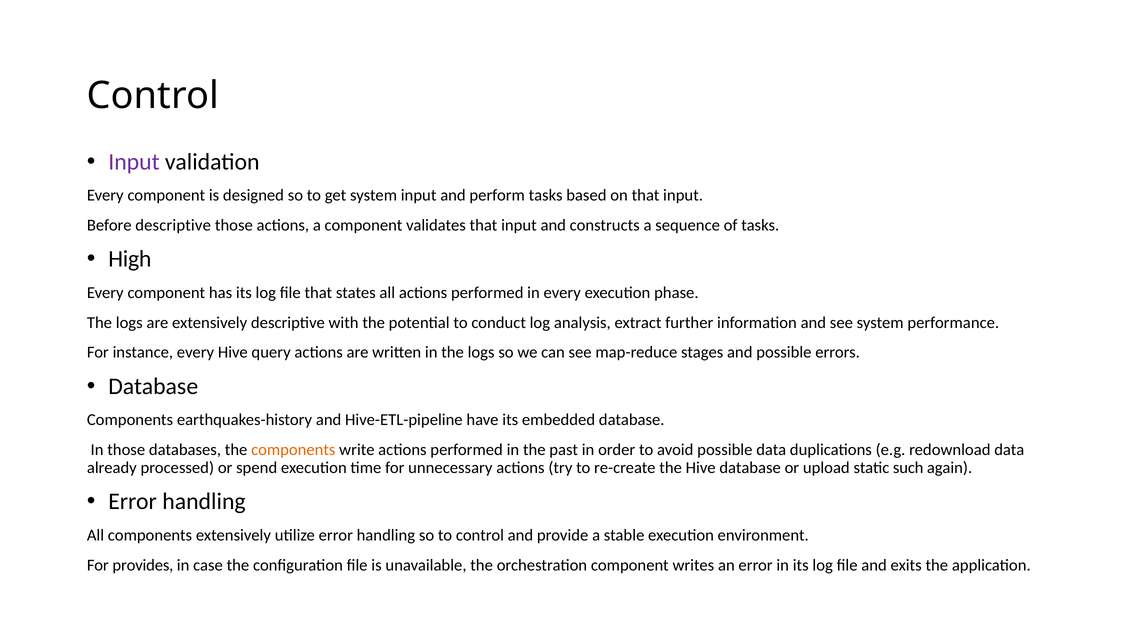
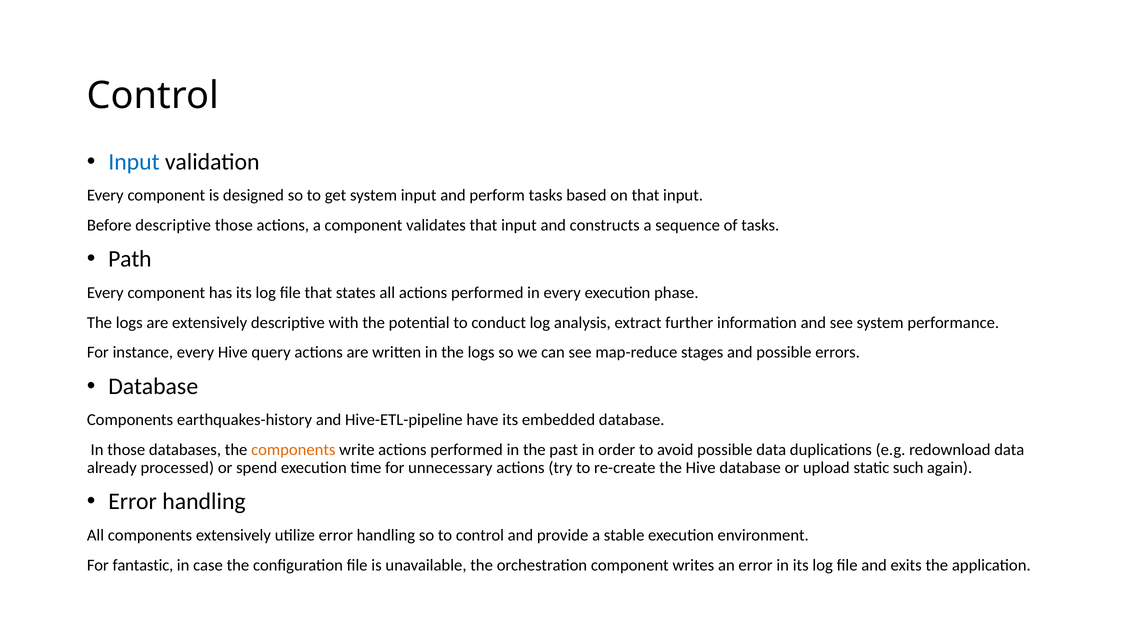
Input colour: purple -> blue (134, 162)
High: High -> Path (130, 259)
provides: provides -> fantastic (143, 565)
